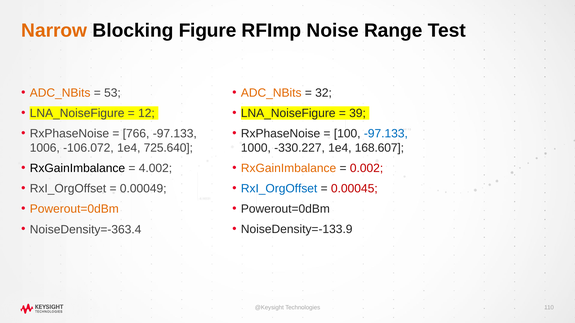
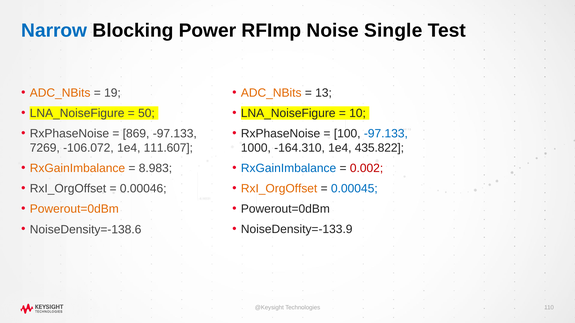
Narrow colour: orange -> blue (54, 30)
Figure: Figure -> Power (208, 30)
Range: Range -> Single (393, 30)
32: 32 -> 13 (324, 93)
53: 53 -> 19 (112, 93)
12: 12 -> 50 (146, 113)
39: 39 -> 10 (358, 113)
766: 766 -> 869 (136, 134)
-330.227: -330.227 -> -164.310 (300, 148)
168.607: 168.607 -> 435.822 (379, 148)
1006: 1006 -> 7269 (45, 148)
725.640: 725.640 -> 111.607 (168, 148)
RxGainImbalance colour: black -> orange (77, 169)
4.002: 4.002 -> 8.983 (155, 169)
RxGainImbalance colour: orange -> blue (289, 169)
0.00049: 0.00049 -> 0.00046 (143, 189)
RxI_OrgOffset colour: blue -> orange (279, 189)
0.00045 colour: red -> blue (354, 189)
NoiseDensity=-363.4: NoiseDensity=-363.4 -> NoiseDensity=-138.6 (86, 230)
